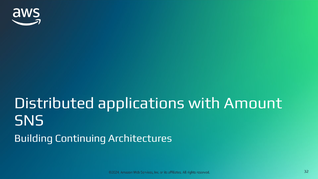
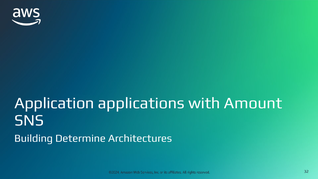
Distributed: Distributed -> Application (54, 103)
Continuing: Continuing -> Determine (80, 138)
